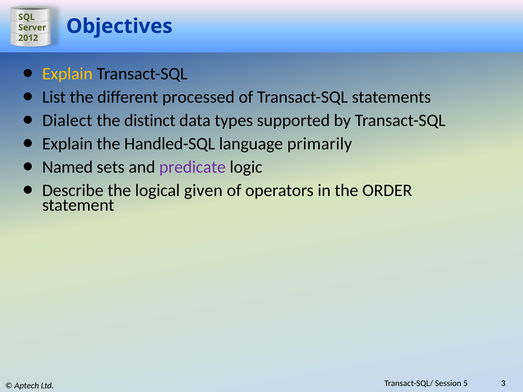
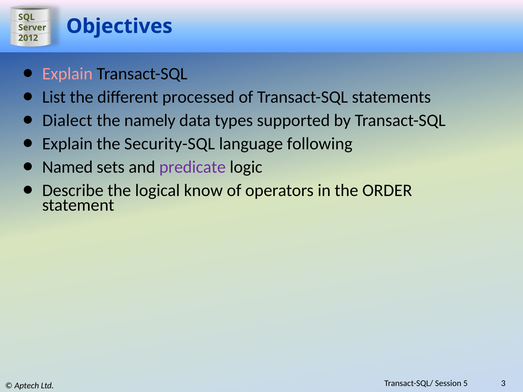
Explain colour: yellow -> pink (67, 74)
distinct: distinct -> namely (150, 121)
Handled-SQL: Handled-SQL -> Security-SQL (170, 144)
primarily: primarily -> following (320, 144)
given: given -> know (203, 191)
